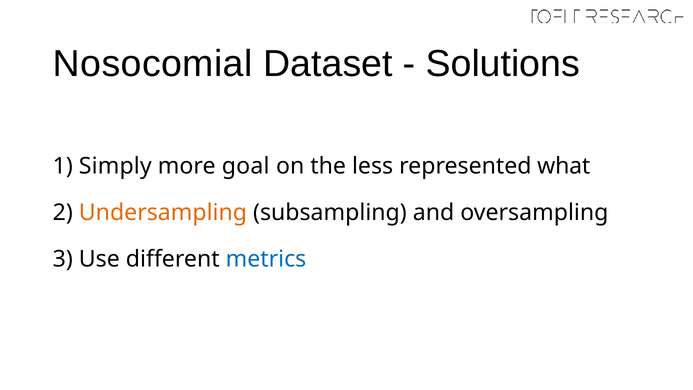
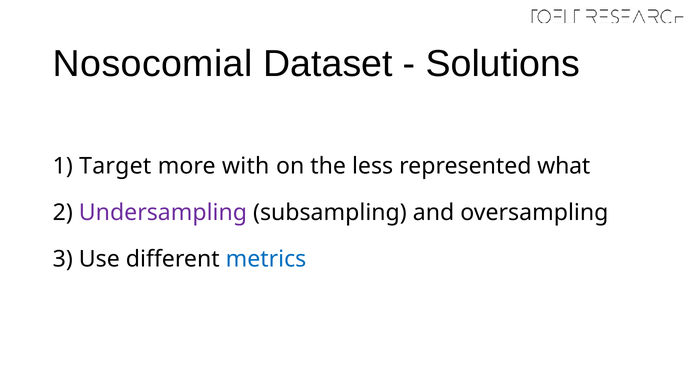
Simply: Simply -> Target (115, 166)
goal: goal -> with (246, 166)
Undersampling colour: orange -> purple (163, 212)
